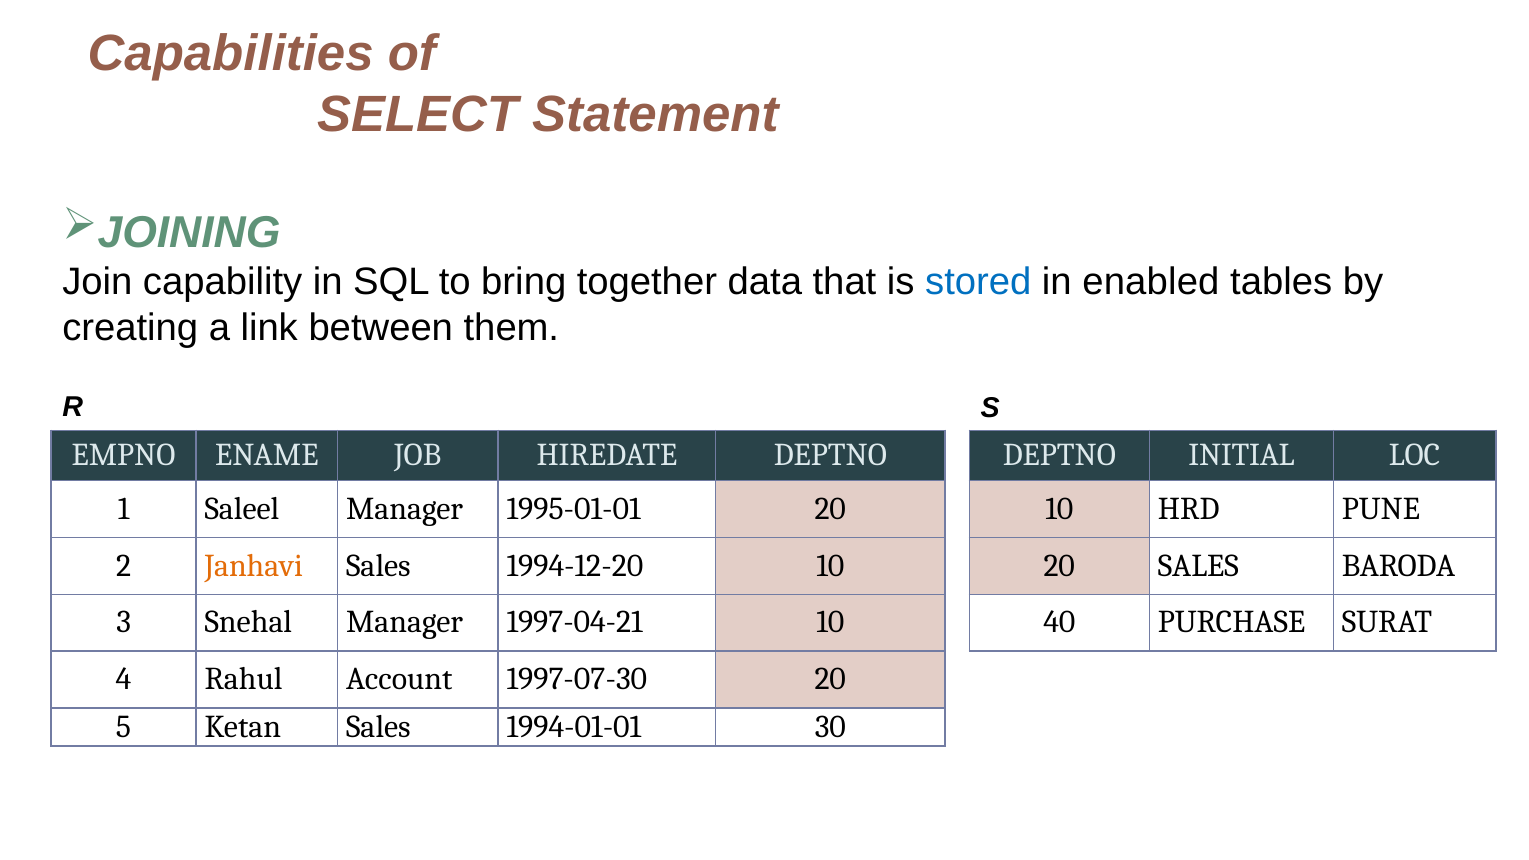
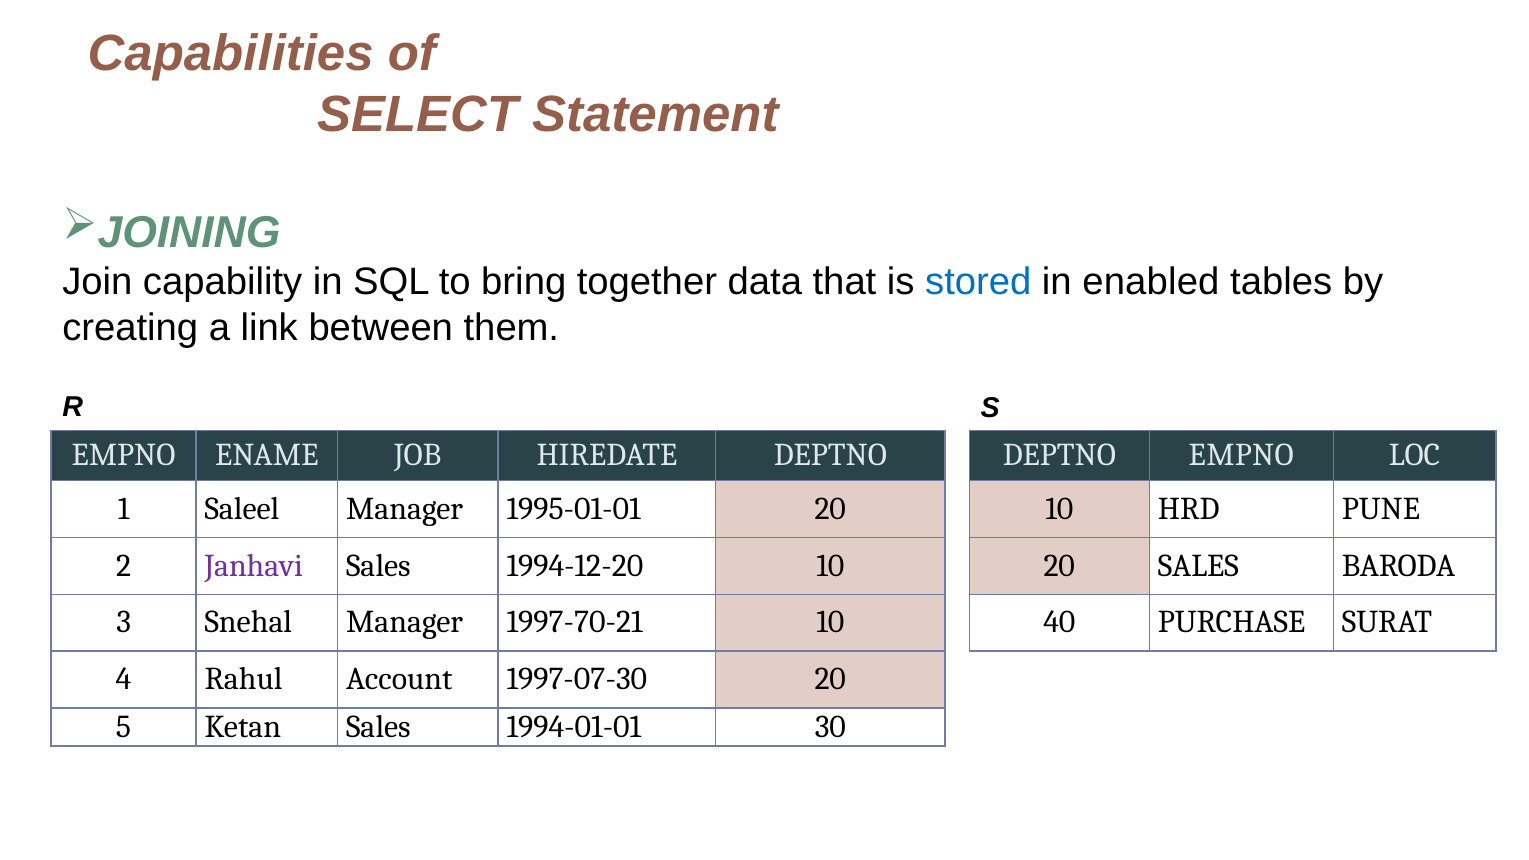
DEPTNO INITIAL: INITIAL -> EMPNO (1241, 455)
Janhavi colour: orange -> purple (254, 566)
1997-04-21: 1997-04-21 -> 1997-70-21 (575, 622)
